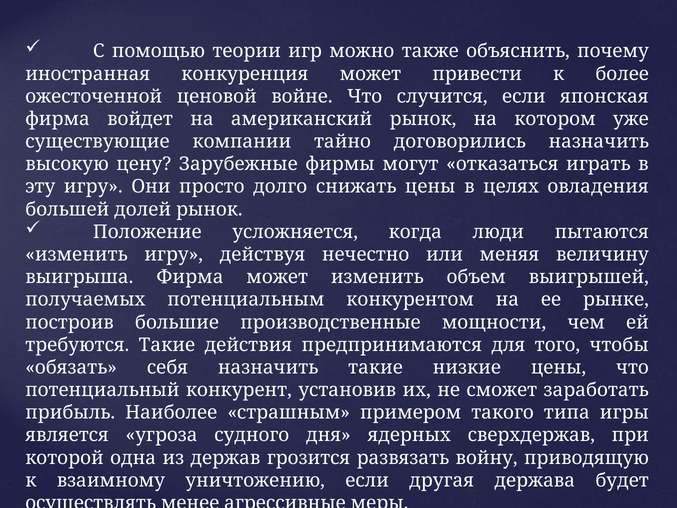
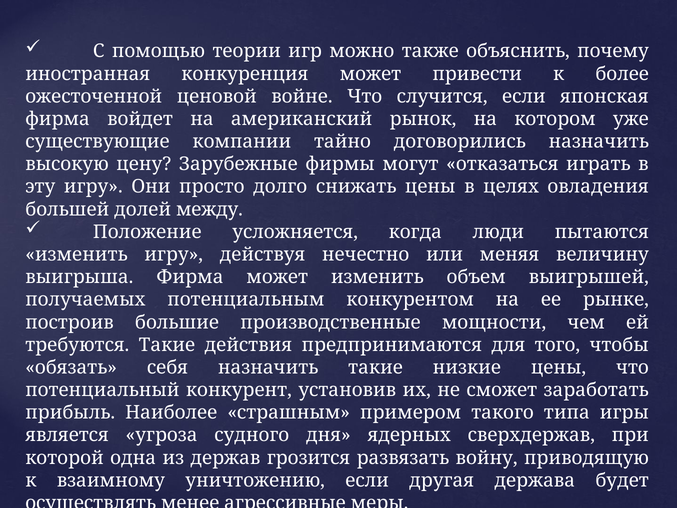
долей рынок: рынок -> между (209, 209)
